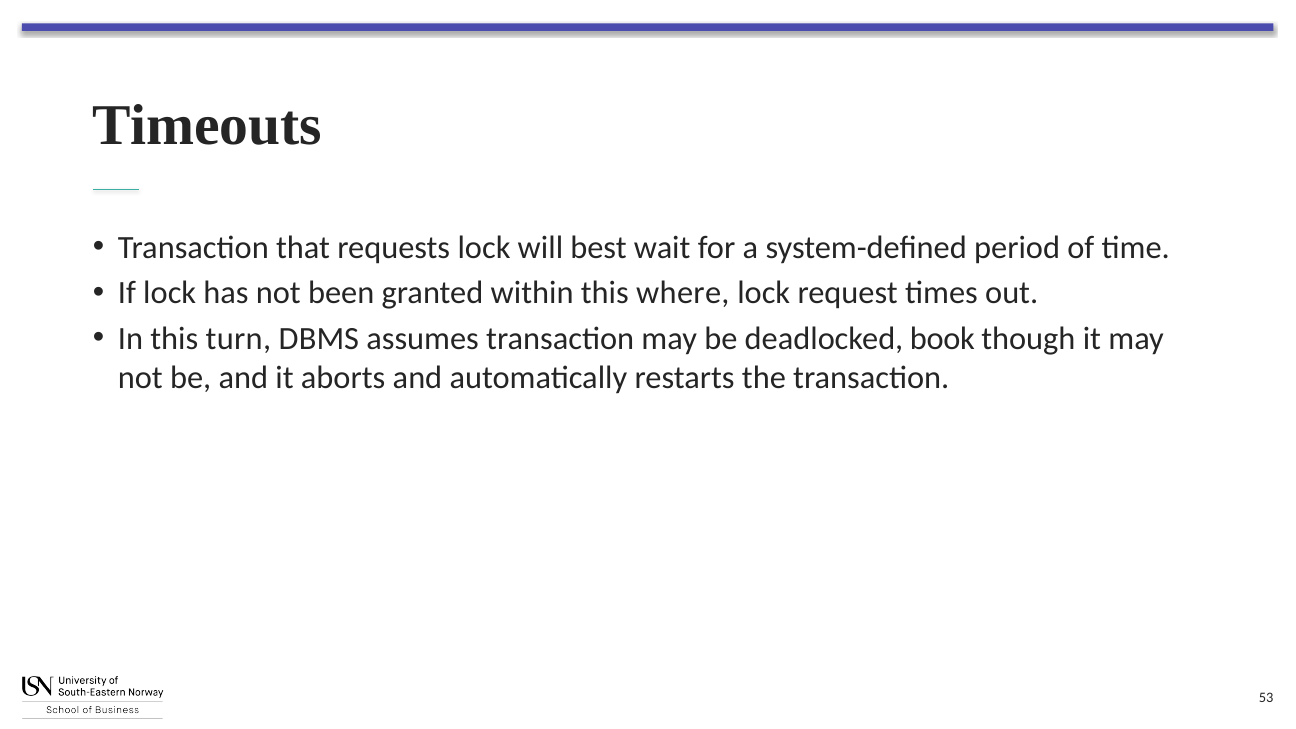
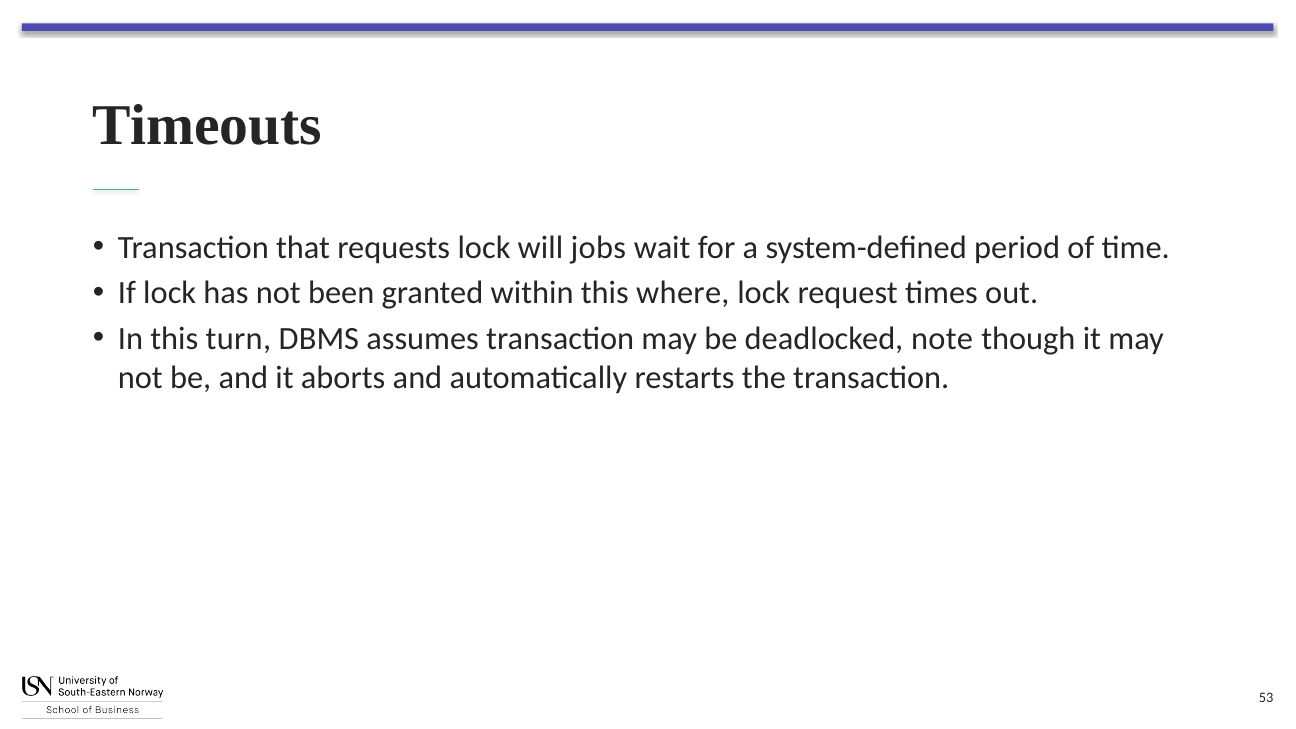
best: best -> jobs (598, 248)
book: book -> note (942, 338)
